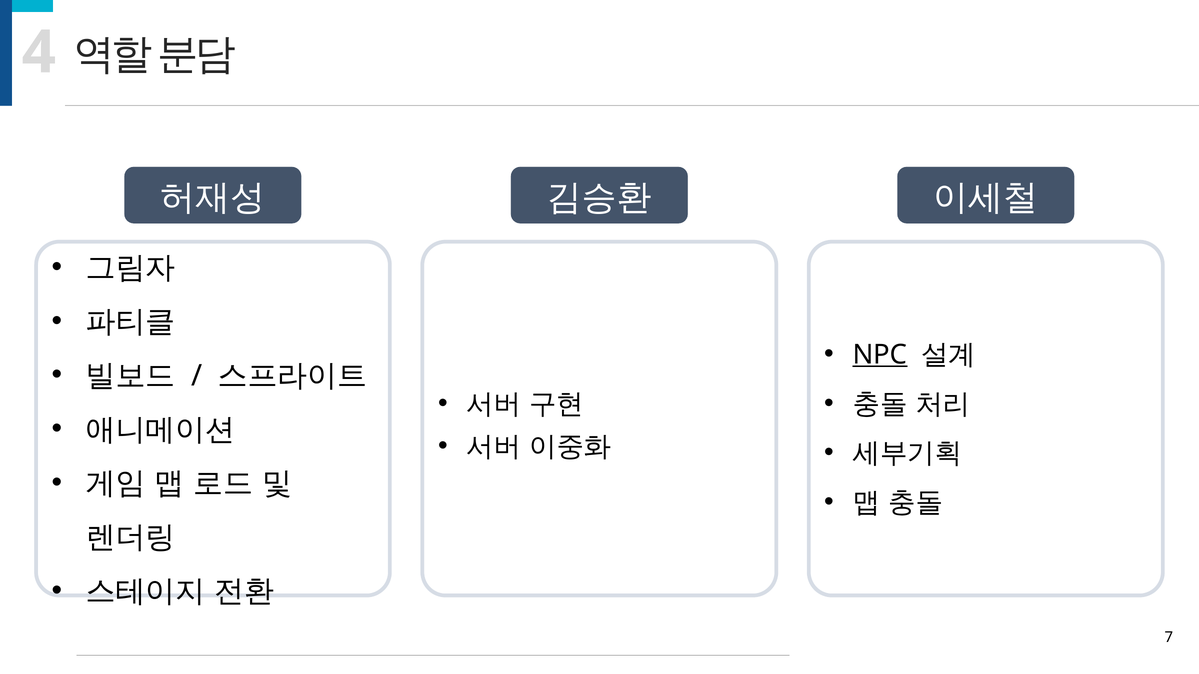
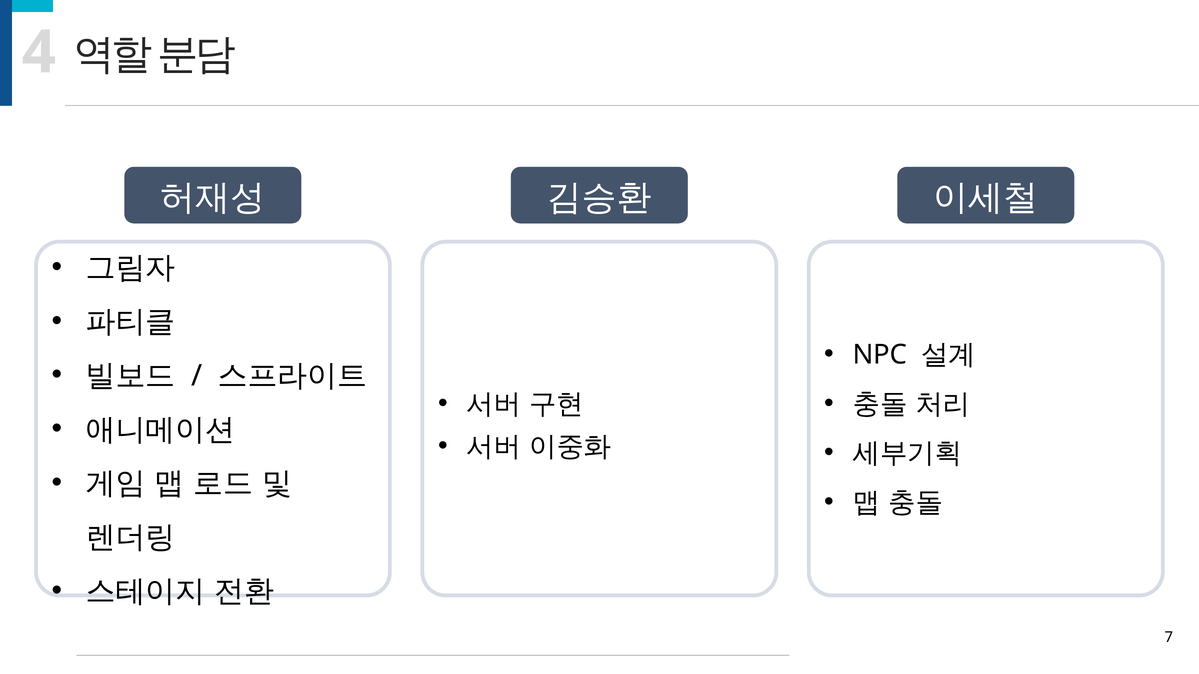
NPC underline: present -> none (880, 355)
